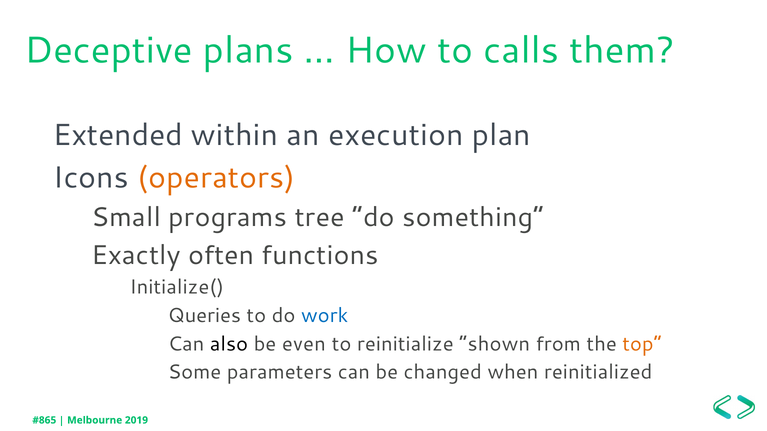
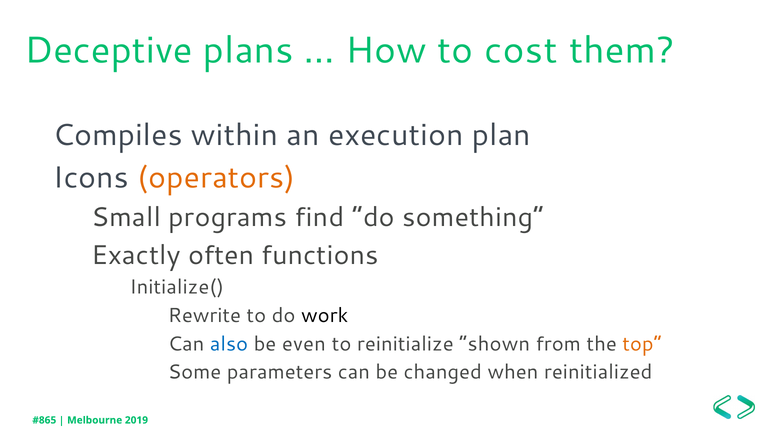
calls: calls -> cost (521, 51)
Extended: Extended -> Compiles (118, 135)
tree: tree -> find (320, 218)
Queries: Queries -> Rewrite (204, 316)
work colour: blue -> black (325, 316)
also colour: black -> blue (229, 344)
